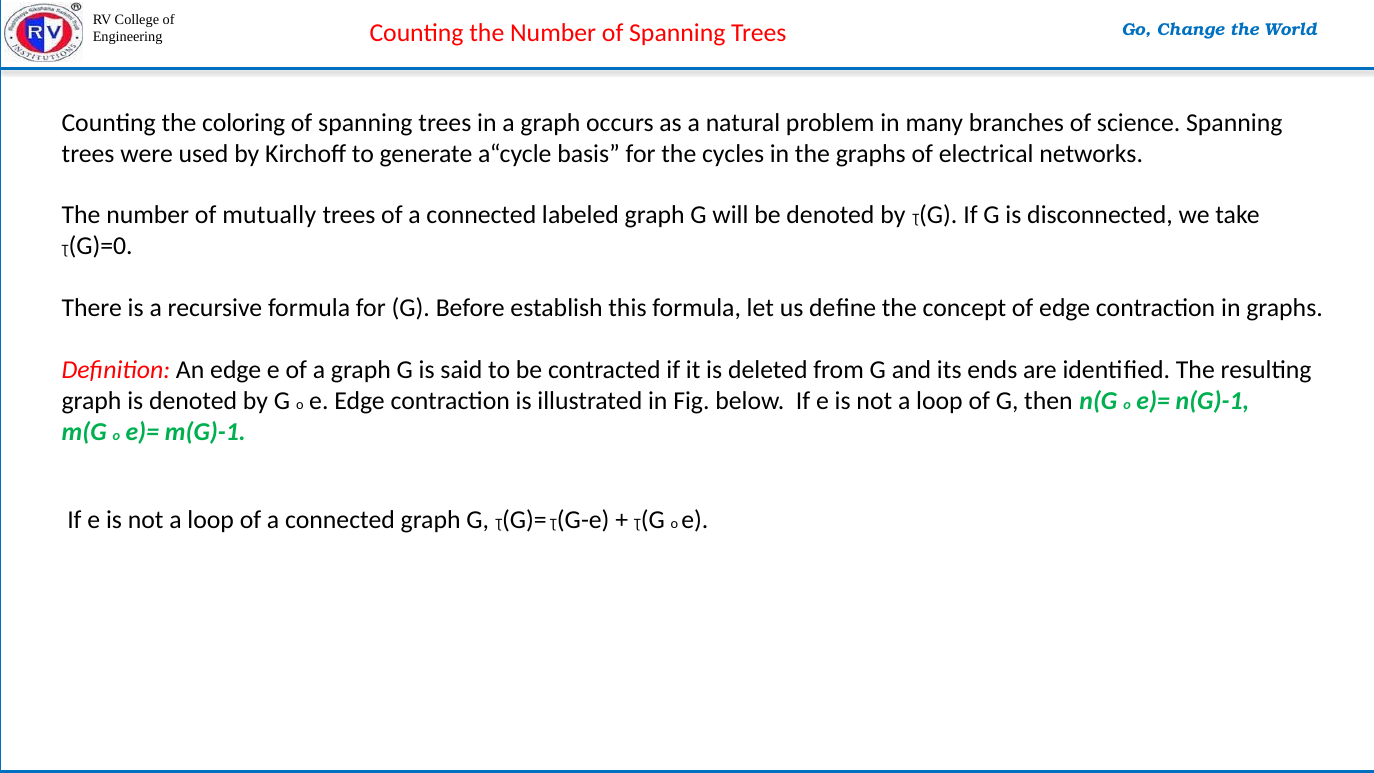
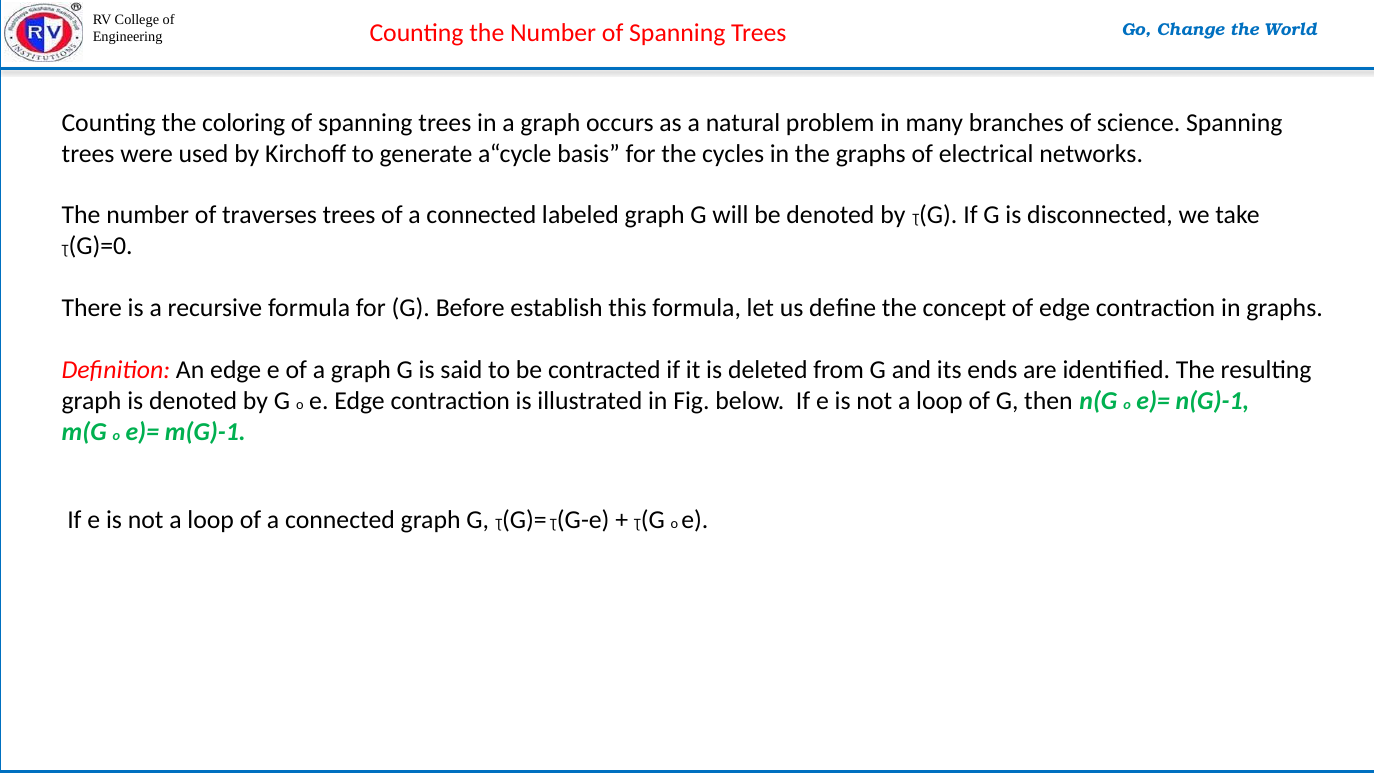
mutually: mutually -> traverses (270, 215)
